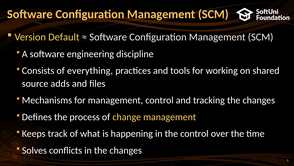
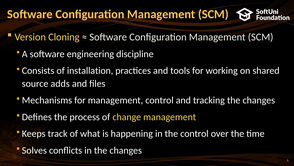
Default: Default -> Cloning (64, 37)
everything: everything -> installation (90, 70)
